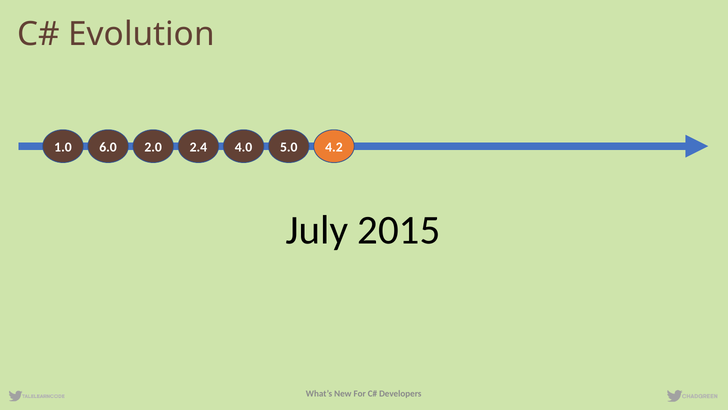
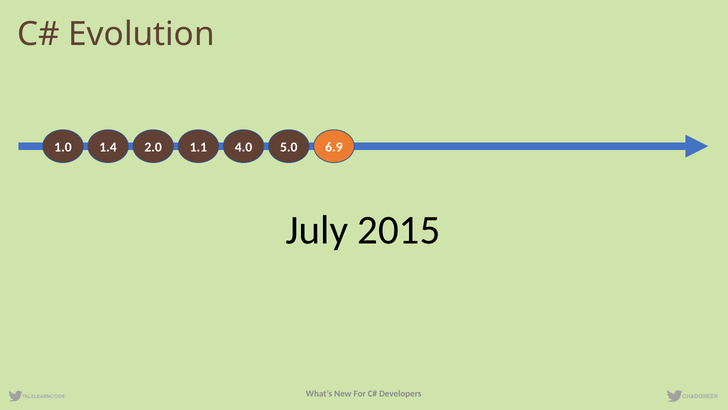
6.0: 6.0 -> 1.4 (108, 147)
2.4: 2.4 -> 1.1 (198, 147)
4.2: 4.2 -> 6.9 (334, 147)
